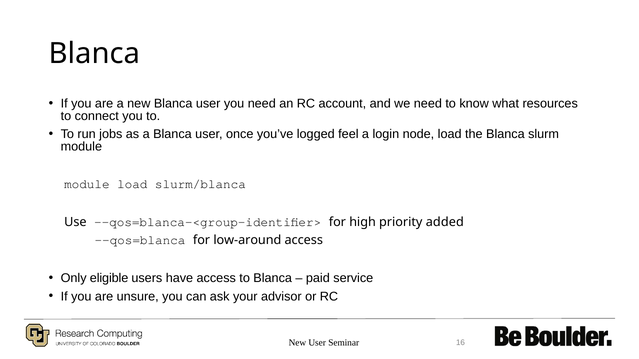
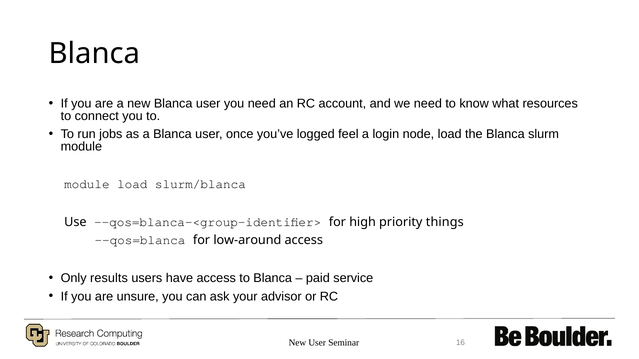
added: added -> things (445, 222)
eligible: eligible -> results (109, 278)
